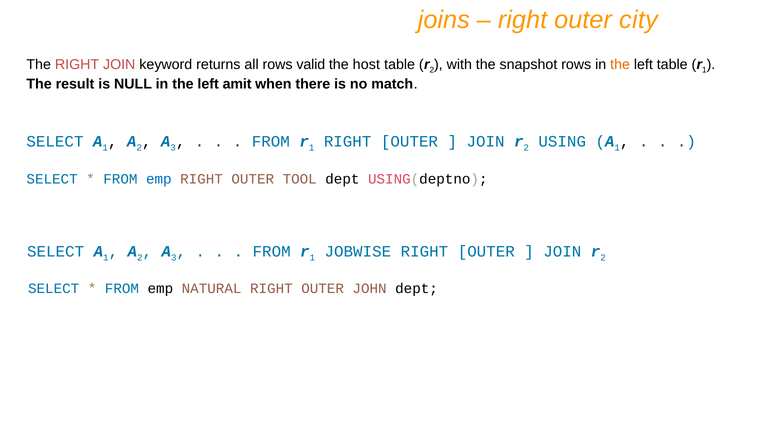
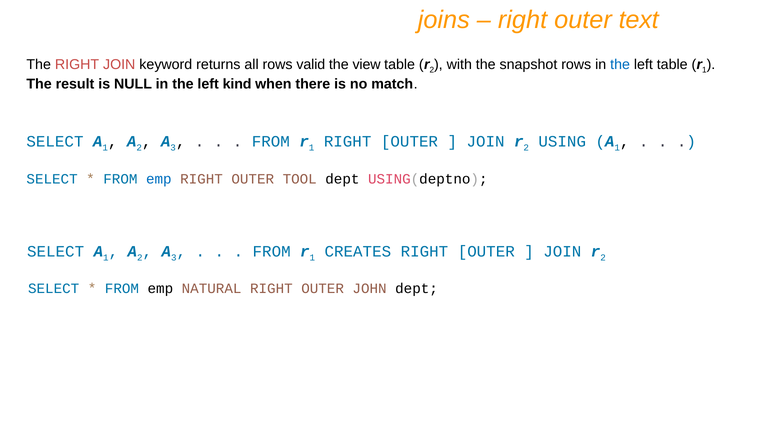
city: city -> text (639, 20)
host: host -> view (367, 64)
the colour: orange -> blue (620, 64)
amit: amit -> kind (237, 84)
JOBWISE: JOBWISE -> CREATES (358, 251)
